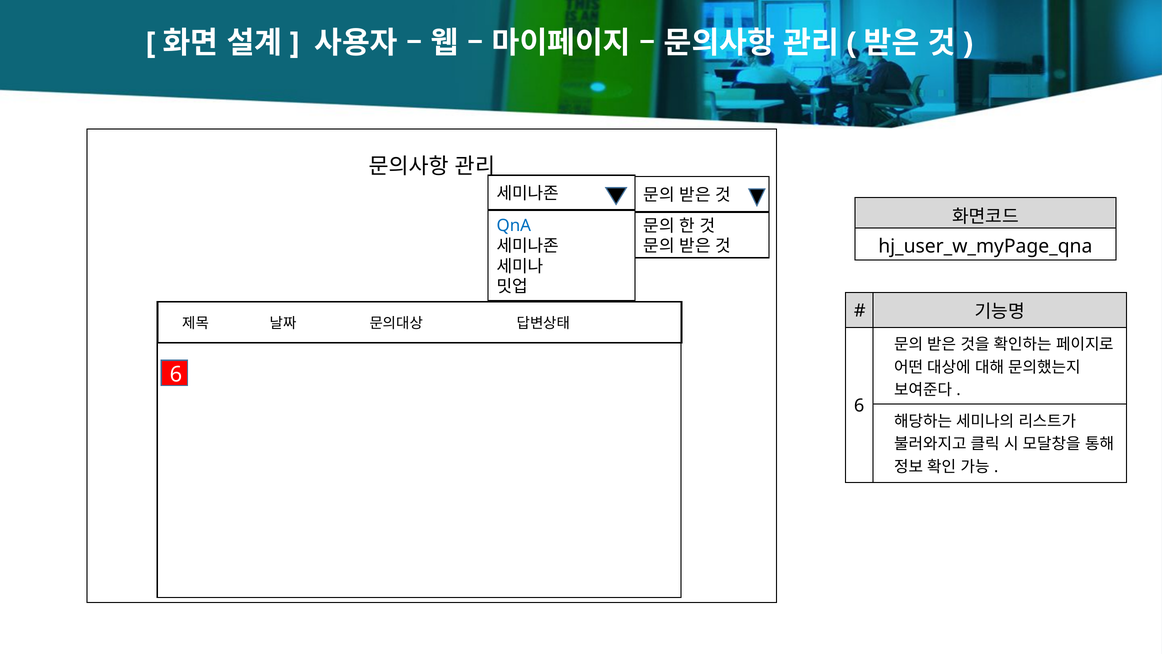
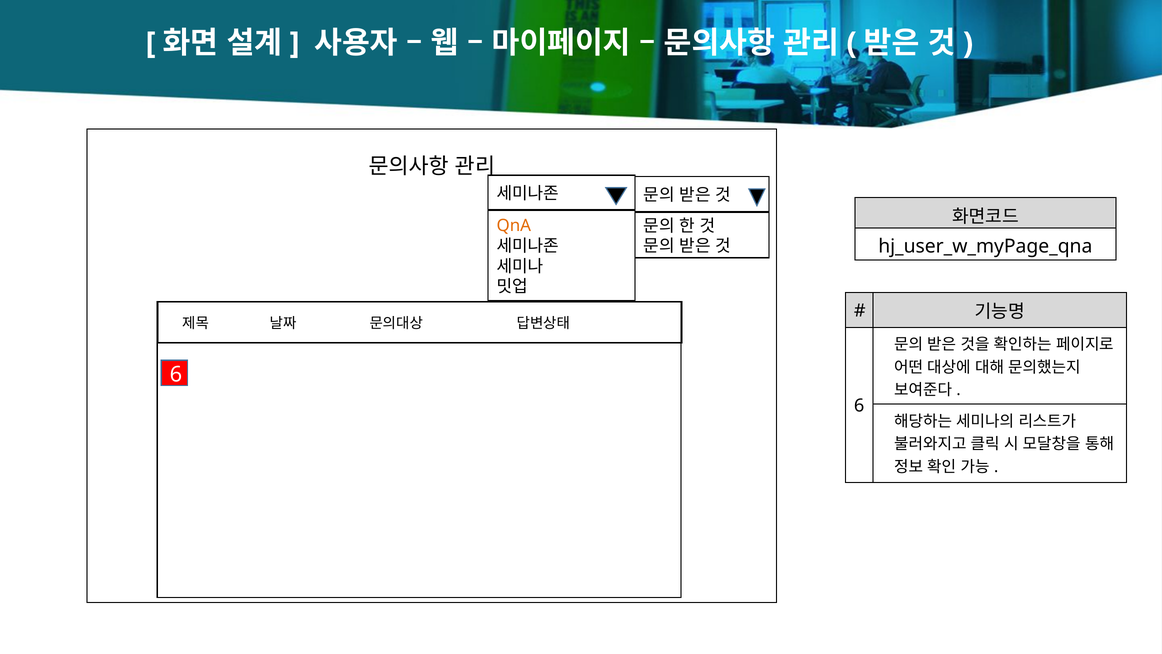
QnA colour: blue -> orange (514, 226)
